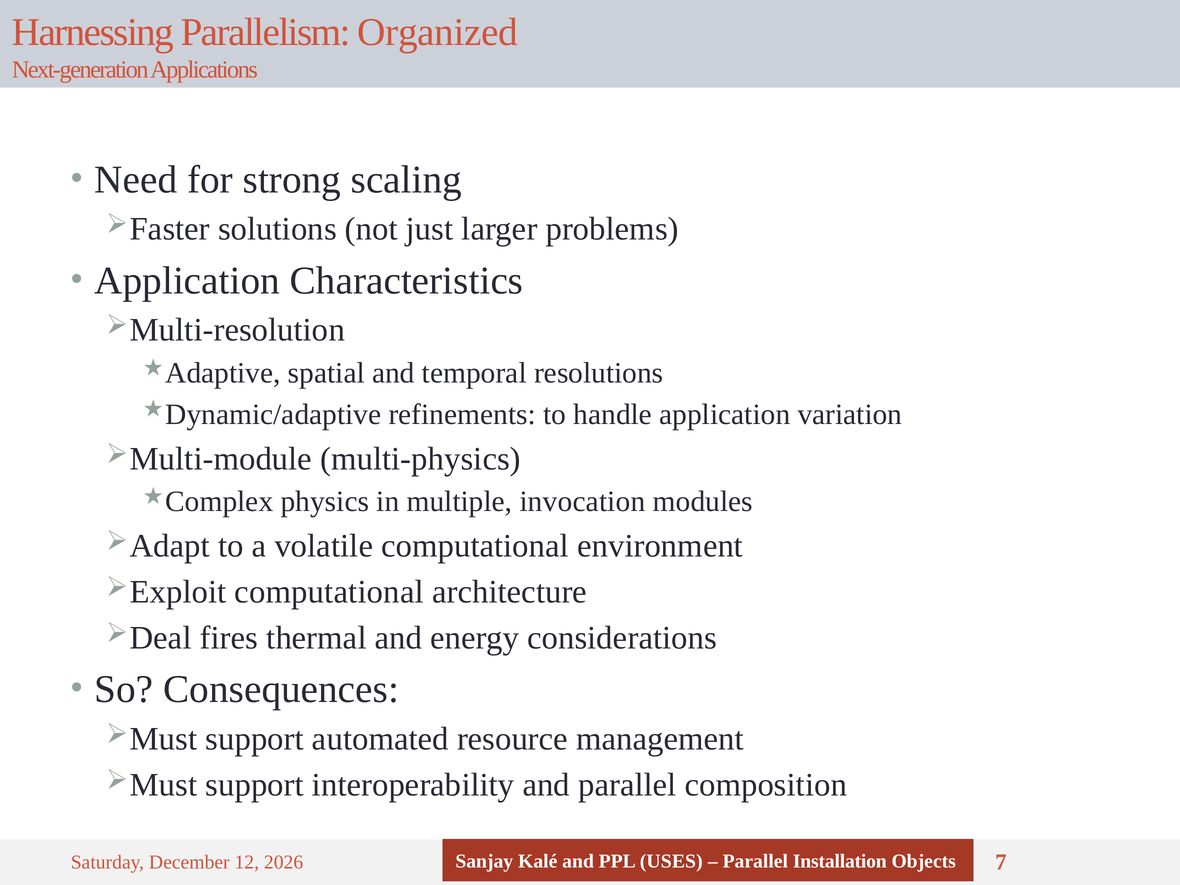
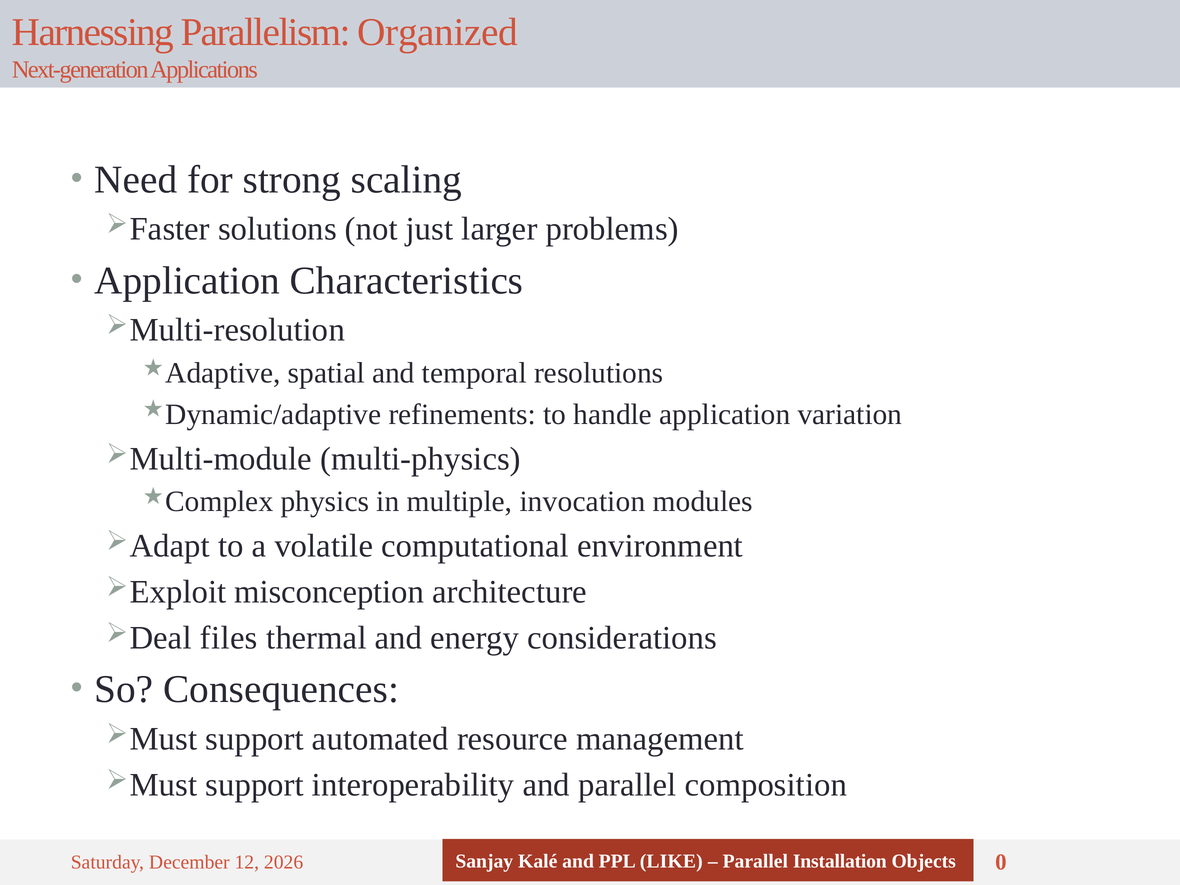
computational: computational -> misconception (329, 592)
fires: fires -> files (229, 638)
USES: USES -> LIKE (671, 861)
7: 7 -> 0 (1001, 862)
